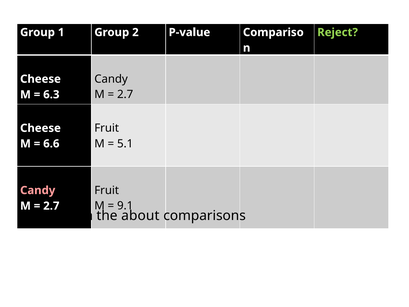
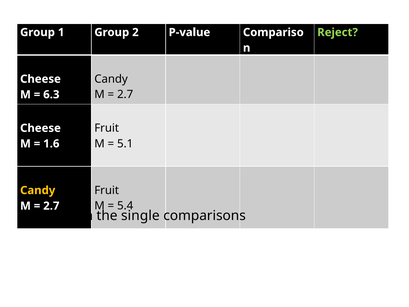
6.6: 6.6 -> 1.6 (51, 144)
Candy colour: pink -> yellow (38, 190)
9.1: 9.1 -> 5.4 (125, 206)
about: about -> single (140, 216)
